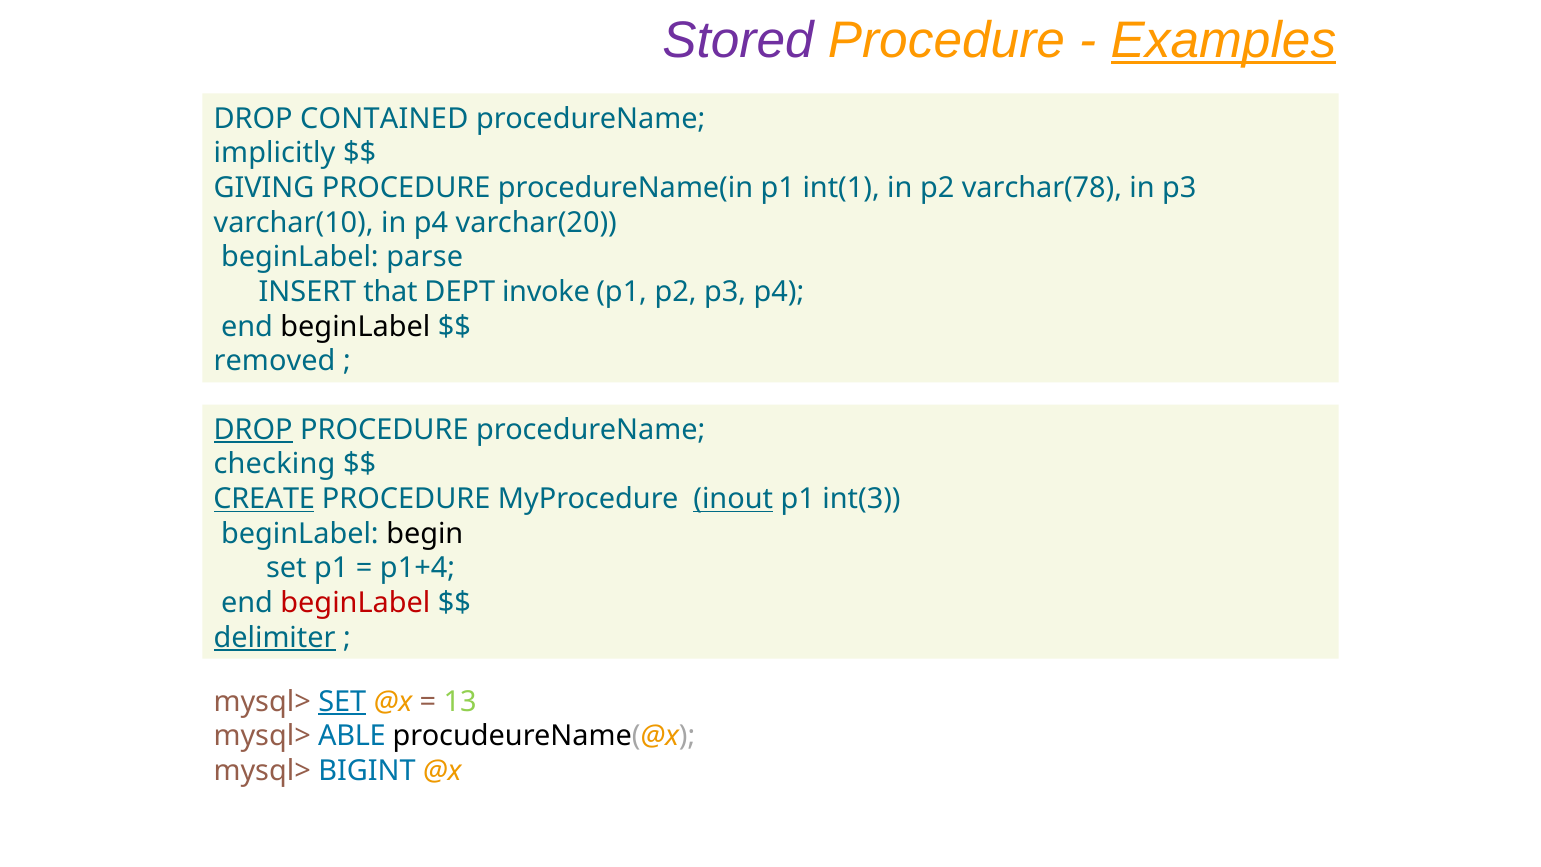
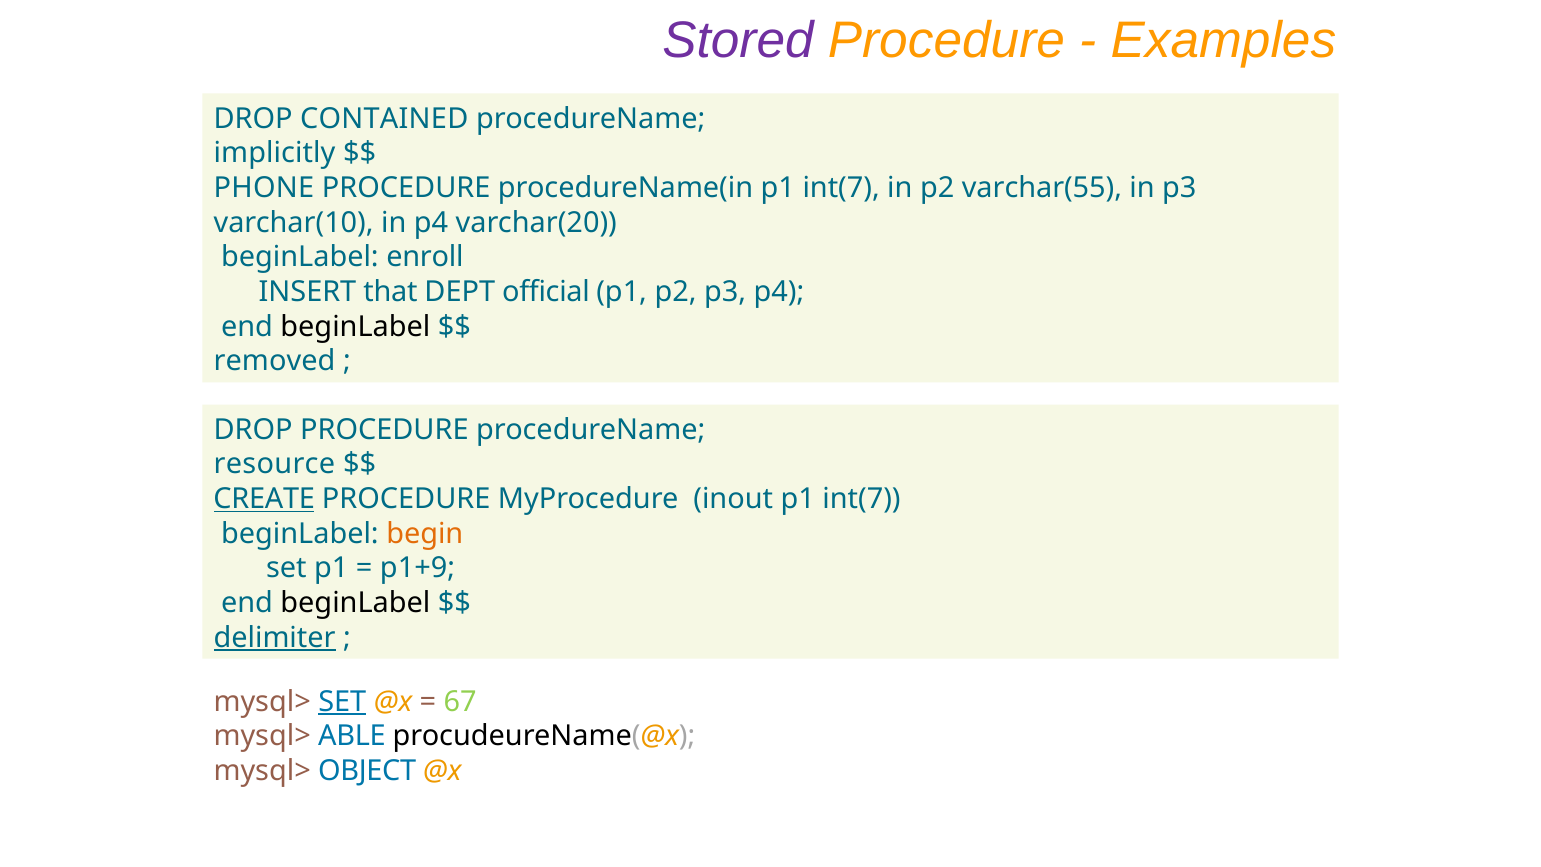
Examples underline: present -> none (1223, 40)
GIVING: GIVING -> PHONE (264, 188)
procedureName(in p1 int(1: int(1 -> int(7 (841, 188)
varchar(78: varchar(78 -> varchar(55 (1042, 188)
parse: parse -> enroll (425, 257)
invoke: invoke -> official (546, 292)
DROP underline: present -> none (253, 430)
checking: checking -> resource (274, 464)
inout underline: present -> none (733, 499)
int(3: int(3 -> int(7 (862, 499)
begin colour: black -> orange (425, 534)
p1+4: p1+4 -> p1+9 (418, 568)
beginLabel colour: red -> black (355, 603)
13: 13 -> 67 (460, 702)
BIGINT: BIGINT -> OBJECT (367, 771)
